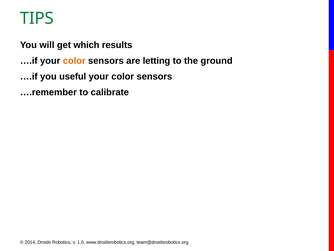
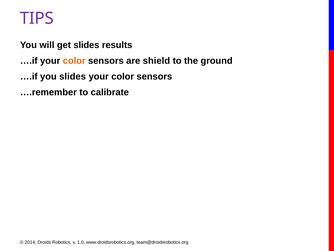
TIPS colour: green -> purple (37, 18)
get which: which -> slides (86, 45)
letting: letting -> shield (156, 61)
you useful: useful -> slides (73, 76)
